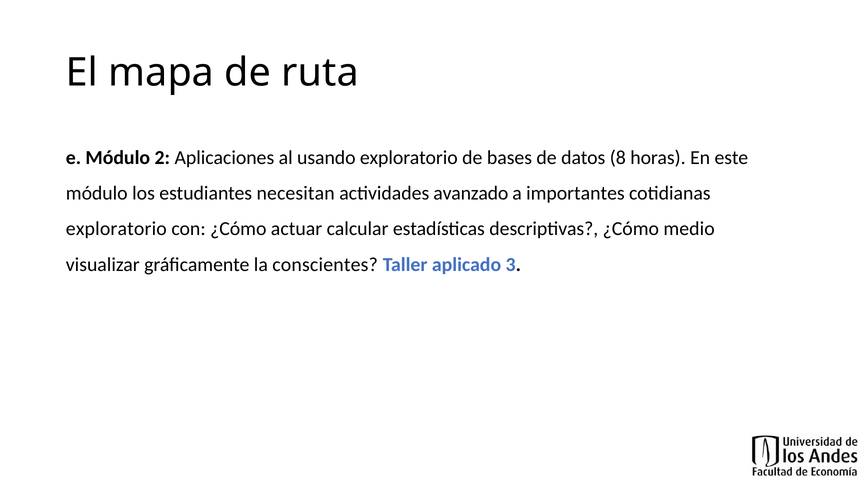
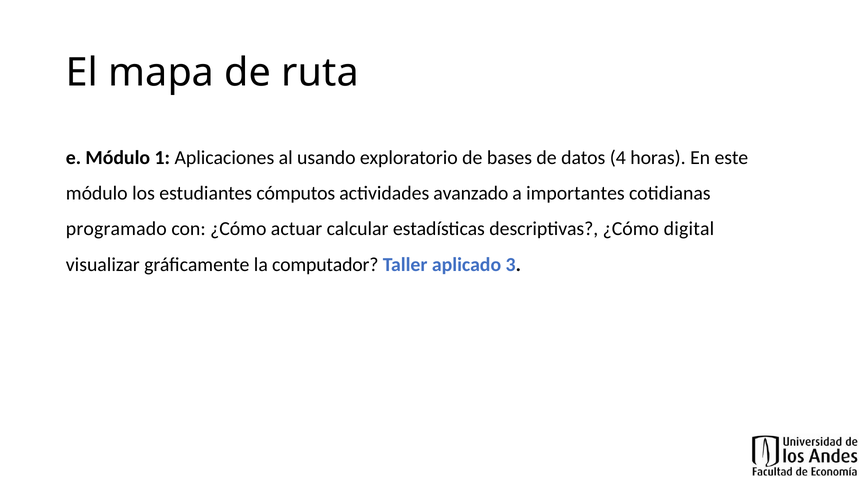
2: 2 -> 1 (162, 158)
8: 8 -> 4 (618, 158)
necesitan: necesitan -> cómputos (296, 193)
exploratorio: exploratorio -> programado (116, 229)
medio: medio -> digital (689, 229)
conscientes: conscientes -> computador (325, 264)
